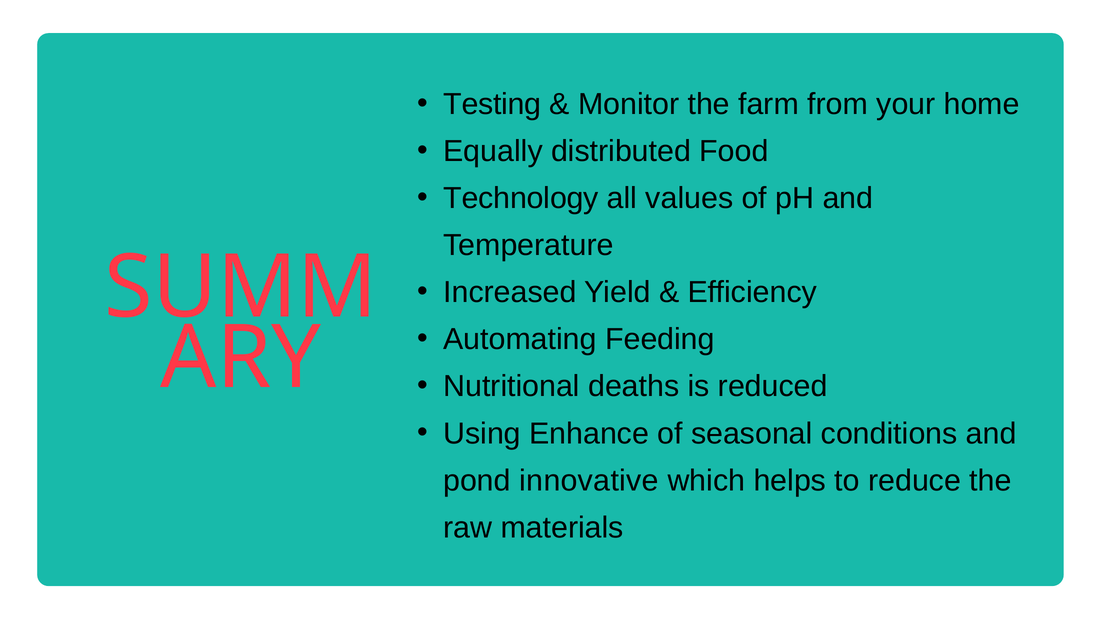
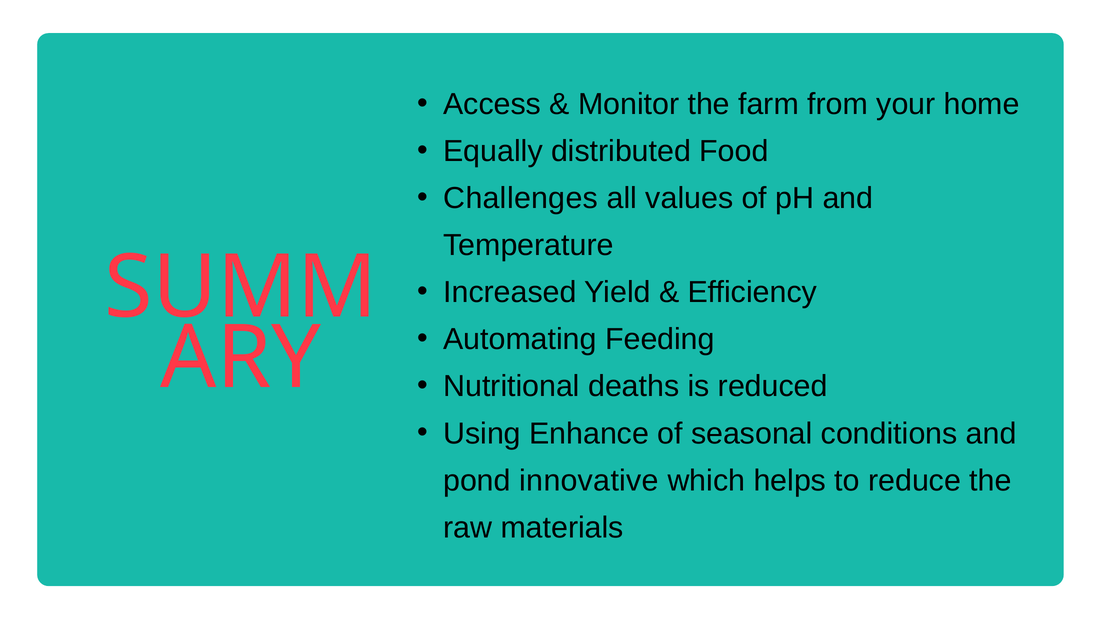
Testing: Testing -> Access (492, 104)
Technology: Technology -> Challenges (521, 199)
